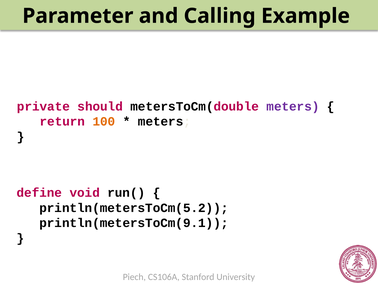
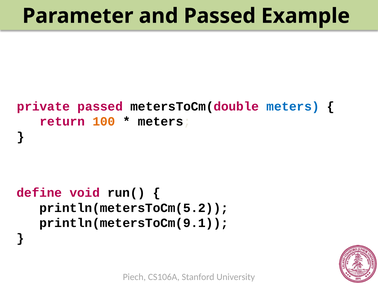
and Calling: Calling -> Passed (220, 16)
private should: should -> passed (100, 106)
meters colour: purple -> blue (293, 106)
